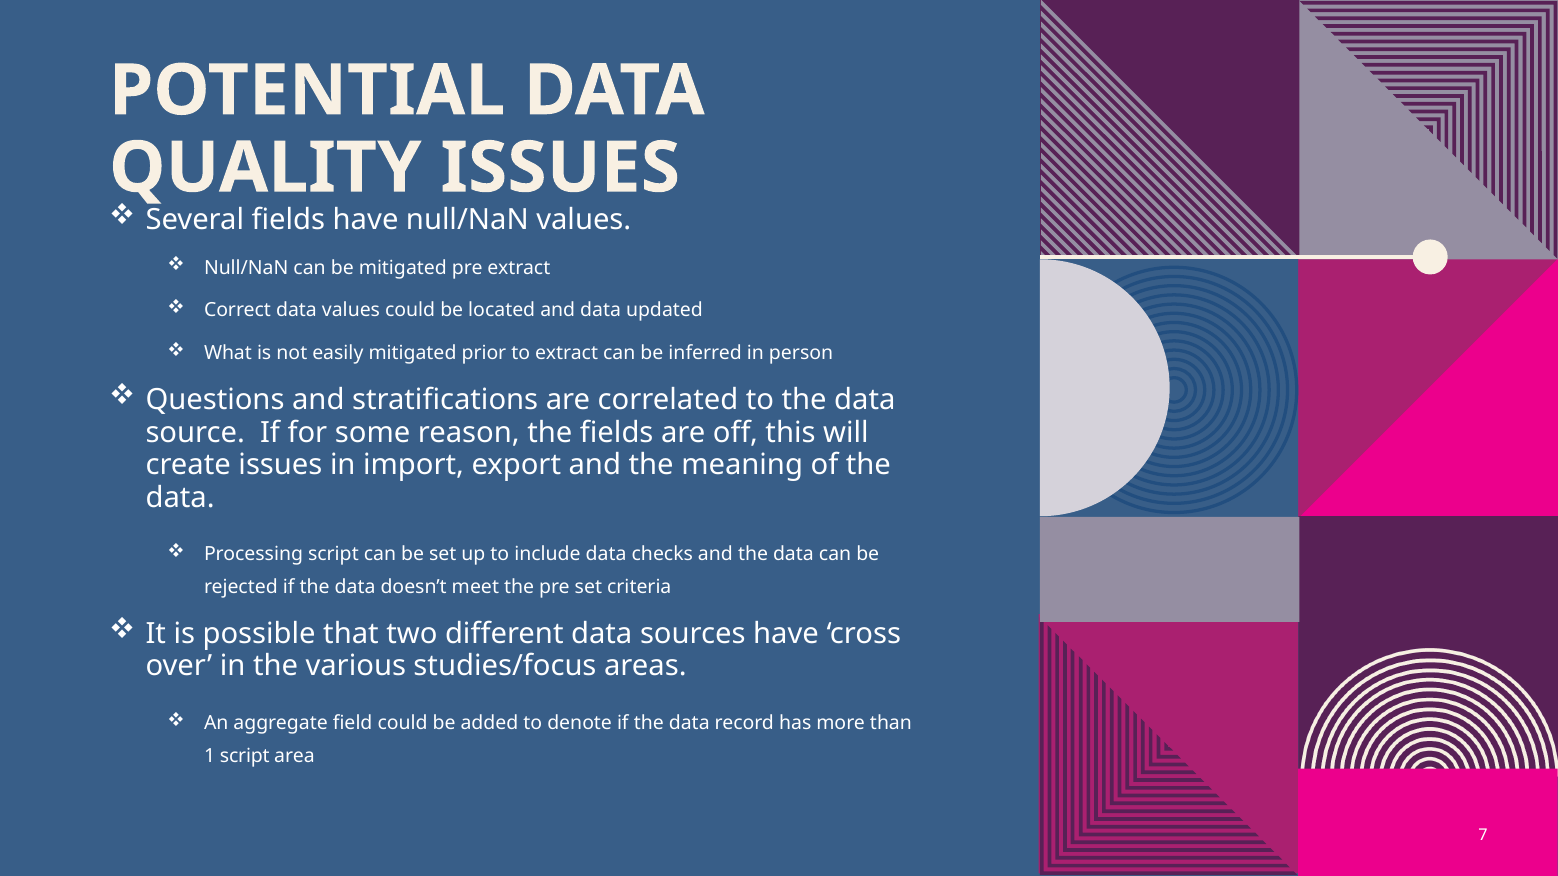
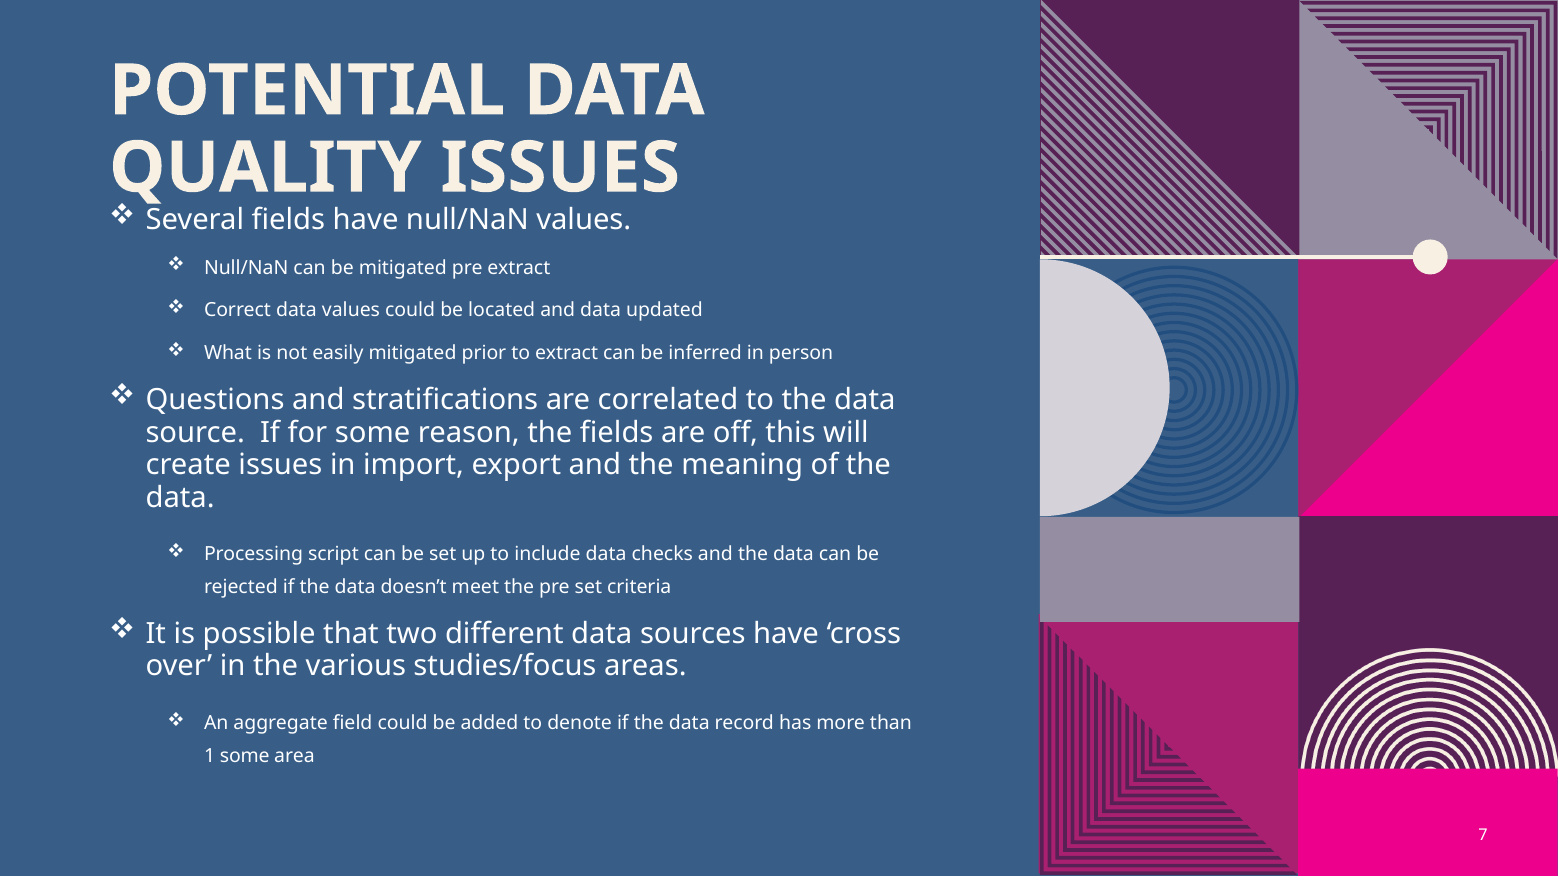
1 script: script -> some (245, 756)
